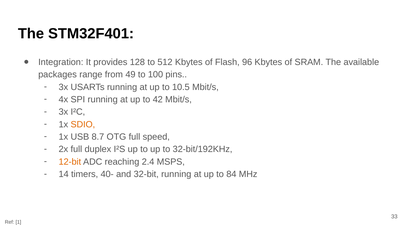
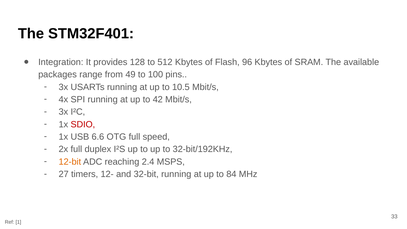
SDIO colour: orange -> red (83, 124)
8.7: 8.7 -> 6.6 (98, 137)
14: 14 -> 27 (64, 174)
40-: 40- -> 12- (107, 174)
